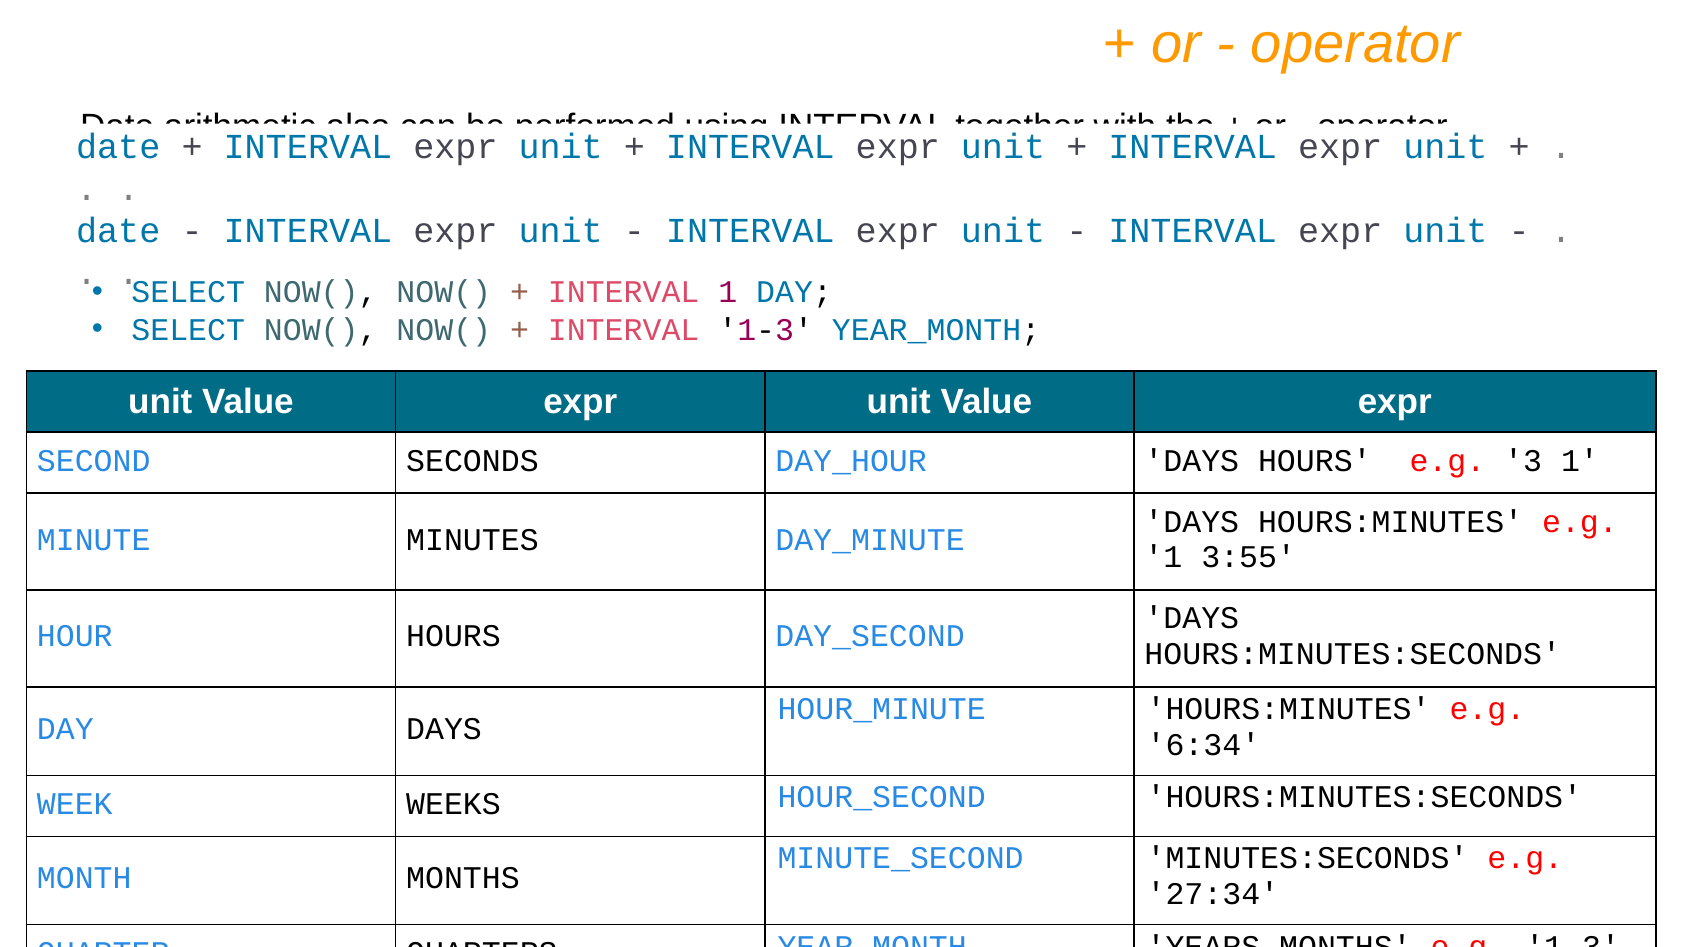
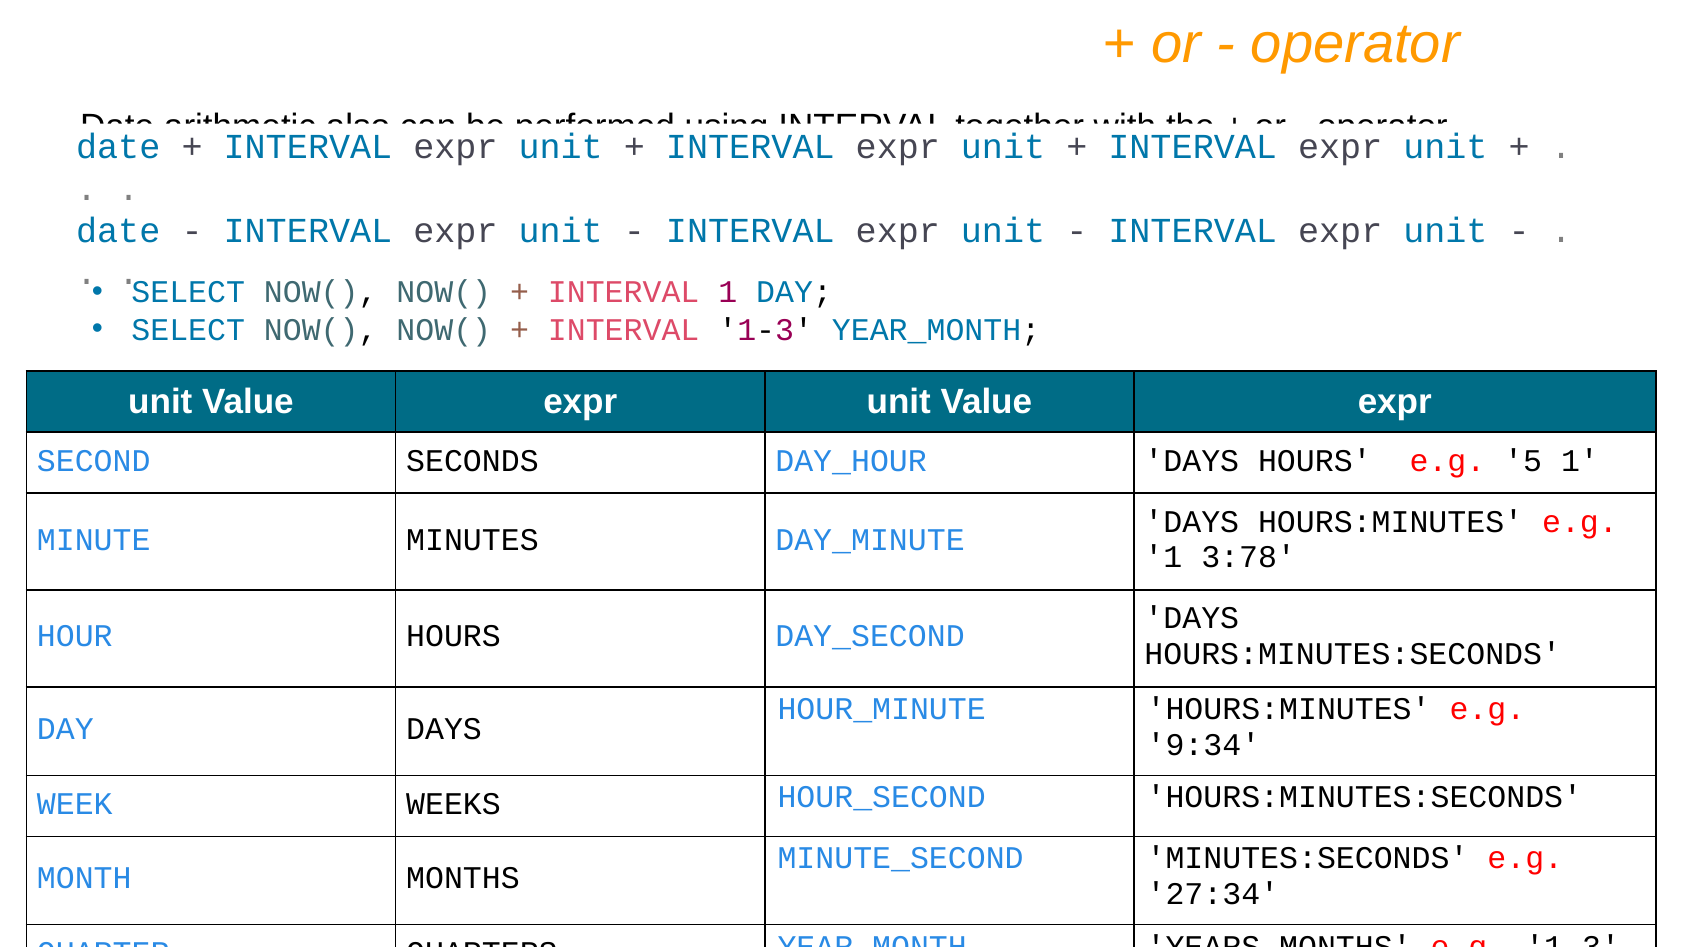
3: 3 -> 5 (1523, 461)
3:55: 3:55 -> 3:78 (1249, 557)
6:34: 6:34 -> 9:34 (1203, 745)
